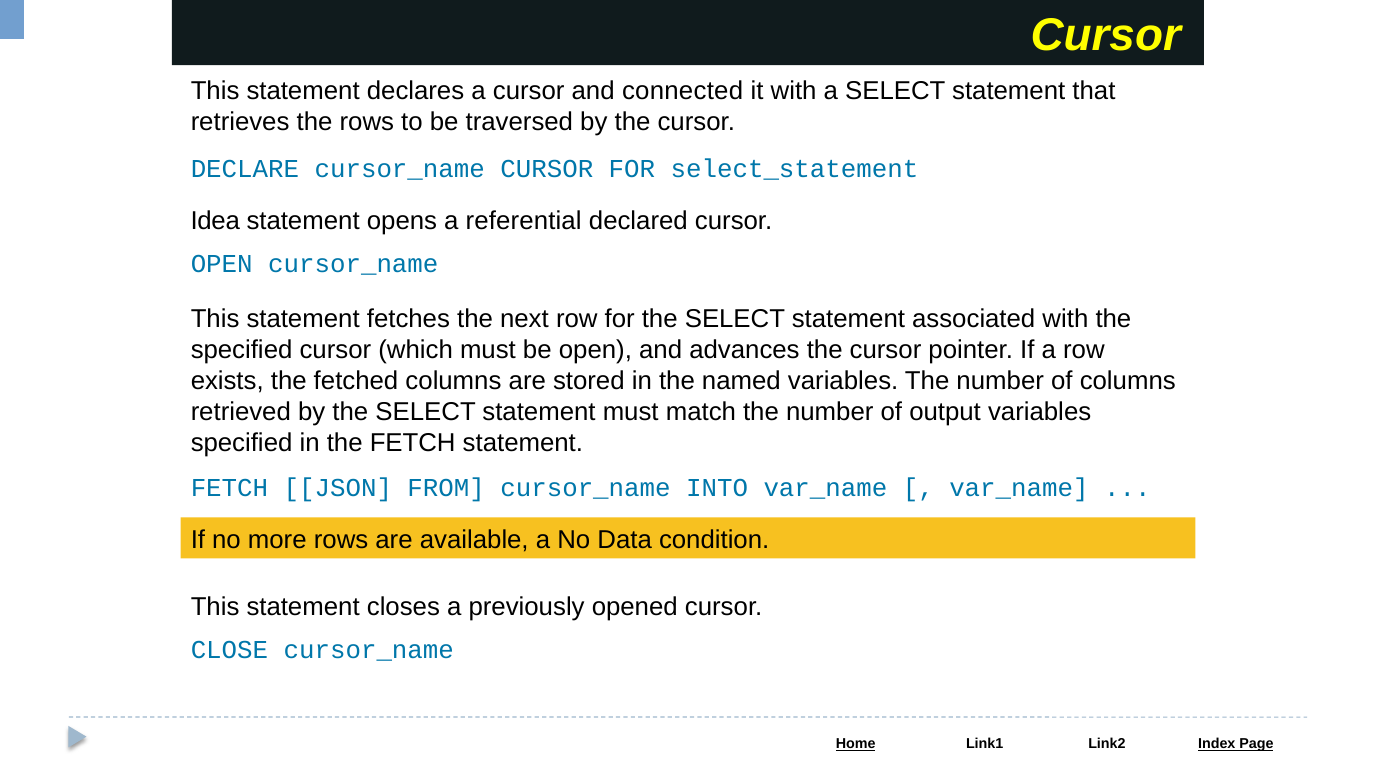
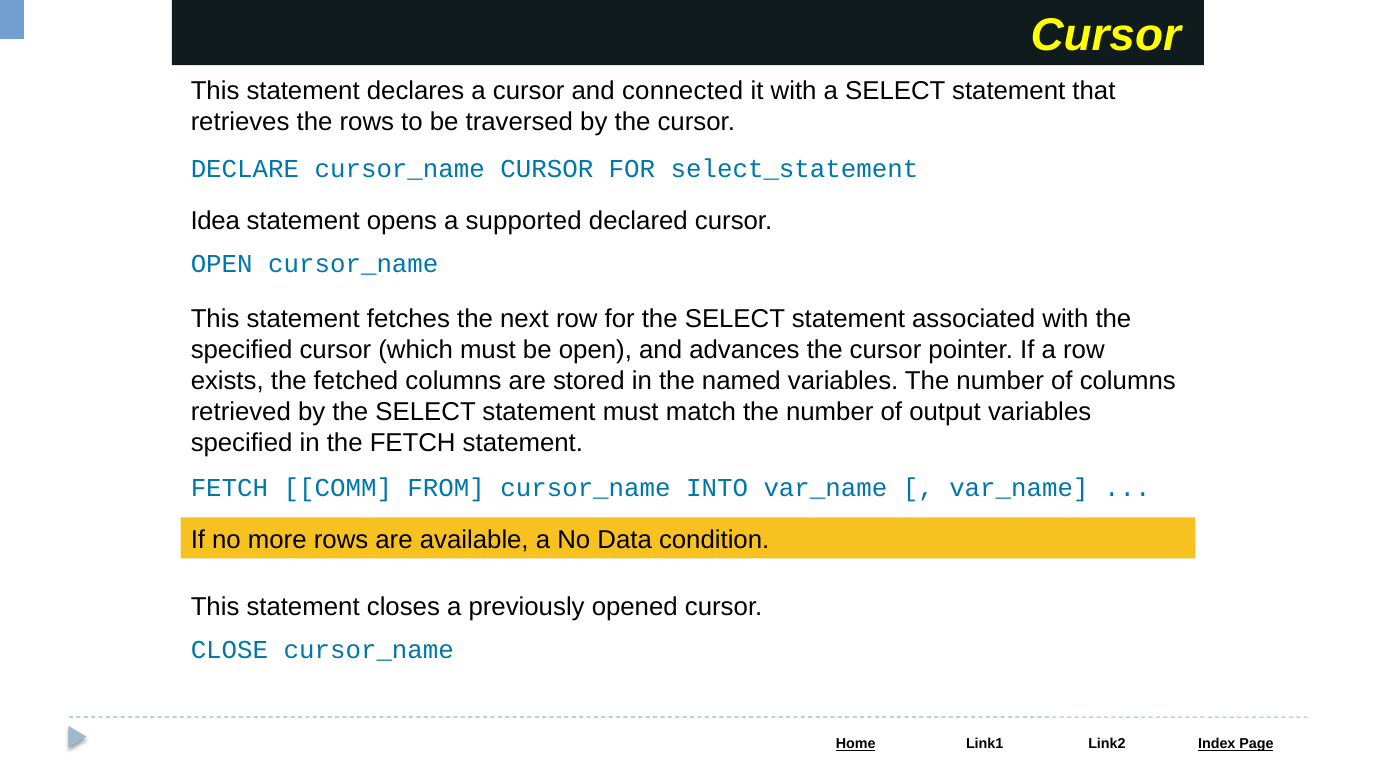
referential: referential -> supported (524, 221)
JSON: JSON -> COMM (338, 488)
